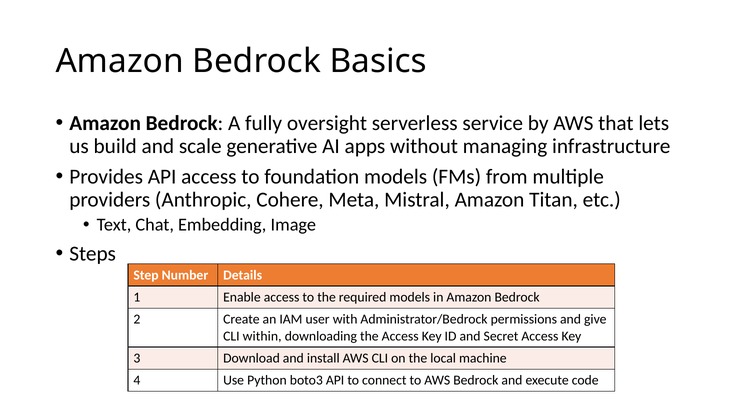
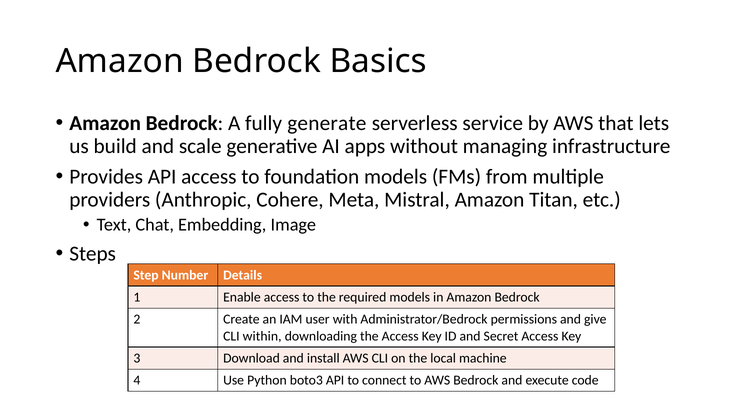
oversight: oversight -> generate (327, 123)
